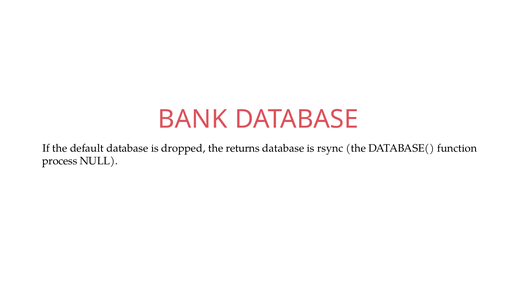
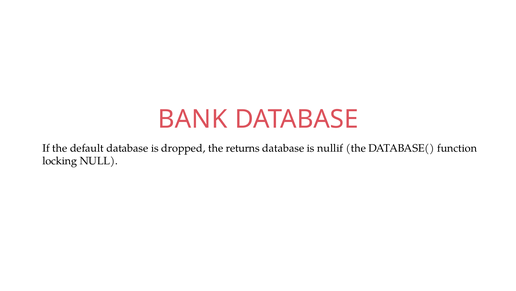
rsync: rsync -> nullif (330, 148)
process: process -> locking (60, 161)
